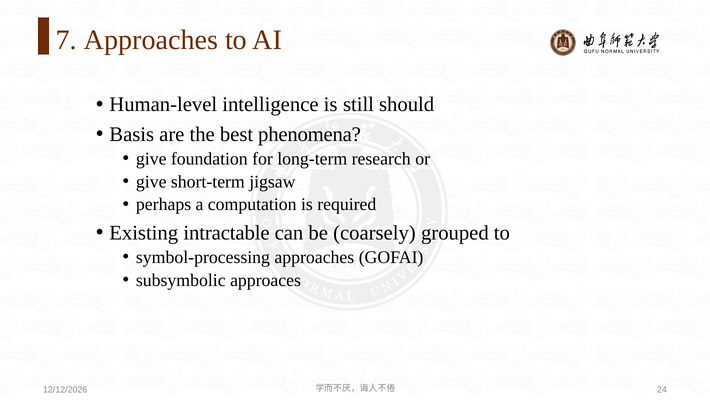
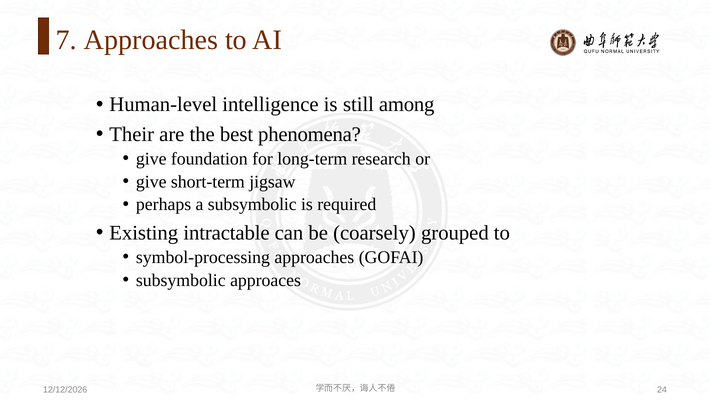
should: should -> among (407, 104)
Basis: Basis -> Their (132, 134)
a computation: computation -> subsymbolic (252, 204)
